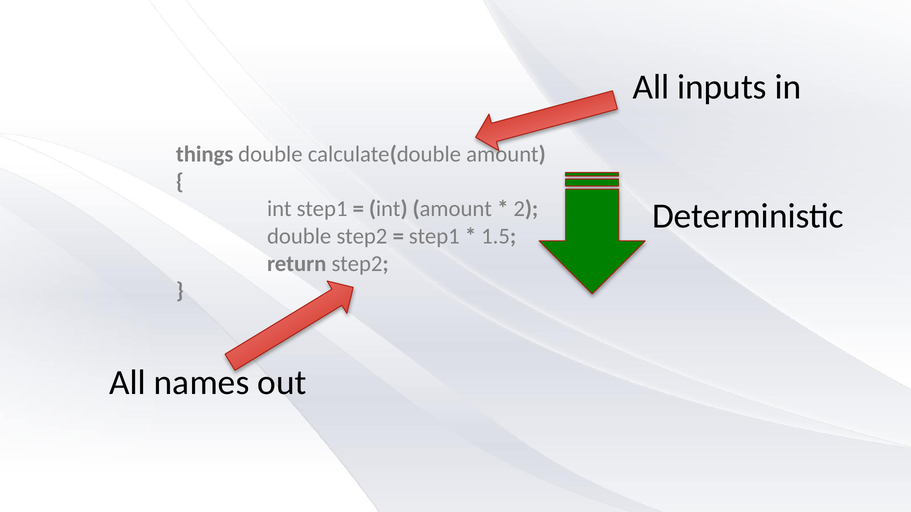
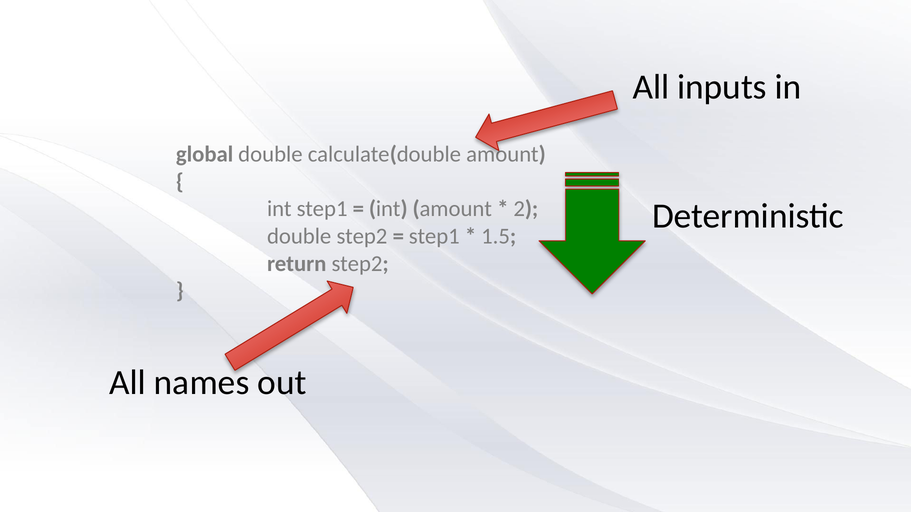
things: things -> global (205, 154)
